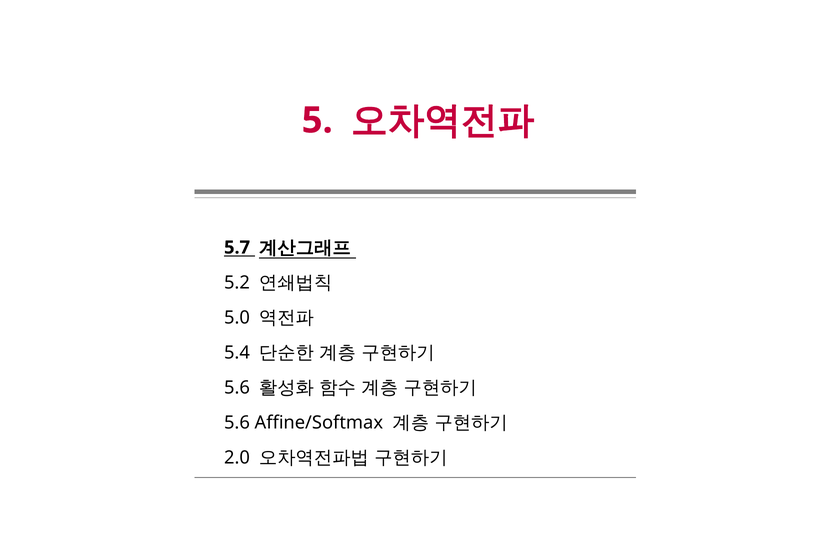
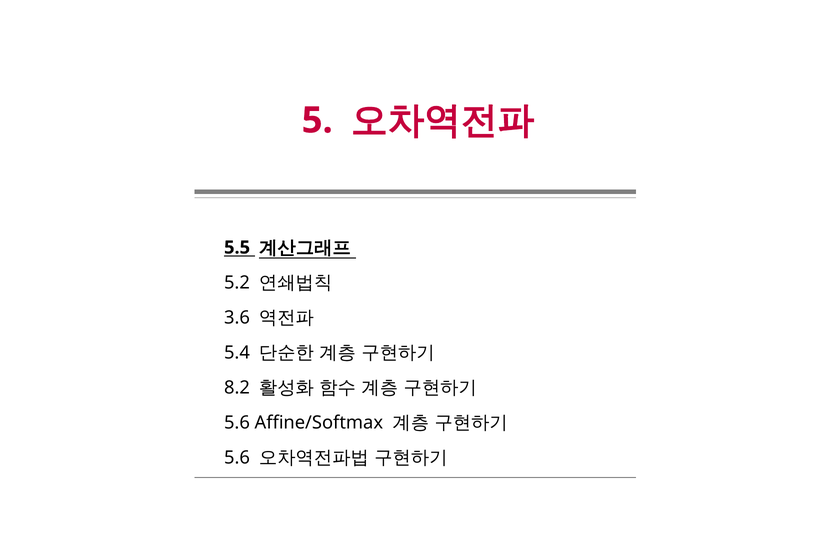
5.7: 5.7 -> 5.5 (237, 247)
5.0: 5.0 -> 3.6 (237, 317)
5.6: 5.6 -> 8.2 (237, 388)
2.0: 2.0 -> 5.6 (237, 458)
